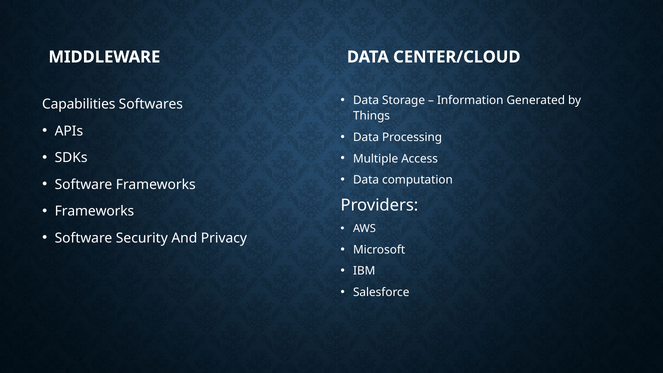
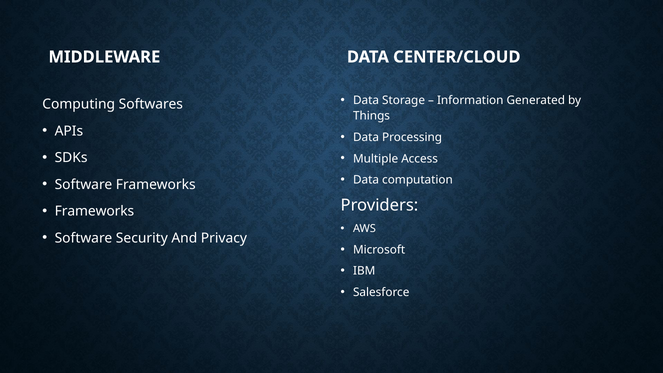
Capabilities: Capabilities -> Computing (79, 104)
